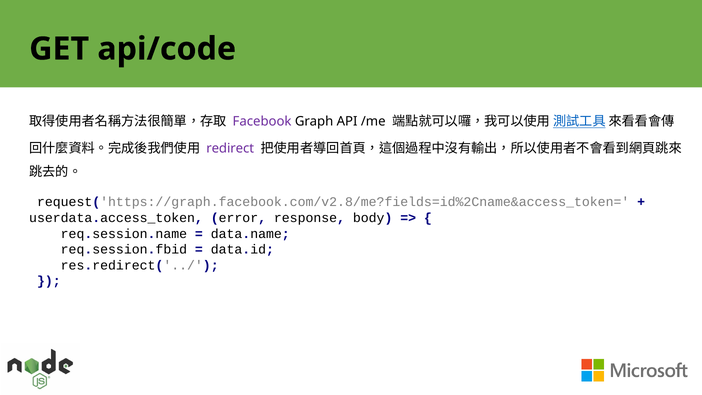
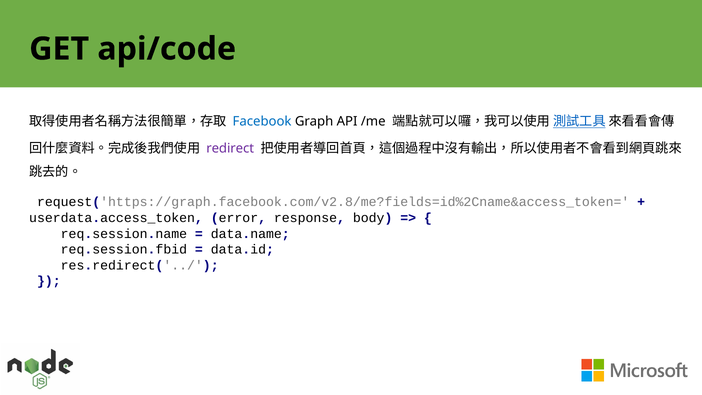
Facebook colour: purple -> blue (262, 121)
